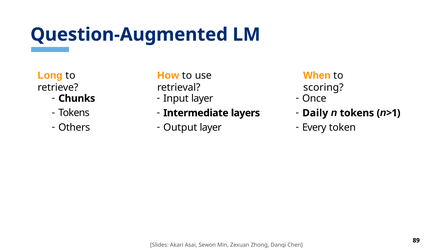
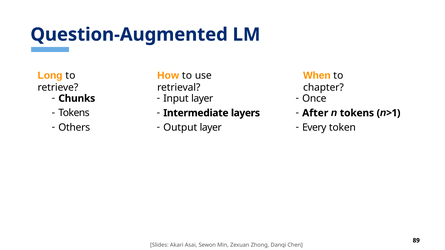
scoring: scoring -> chapter (323, 88)
Daily: Daily -> After (315, 113)
